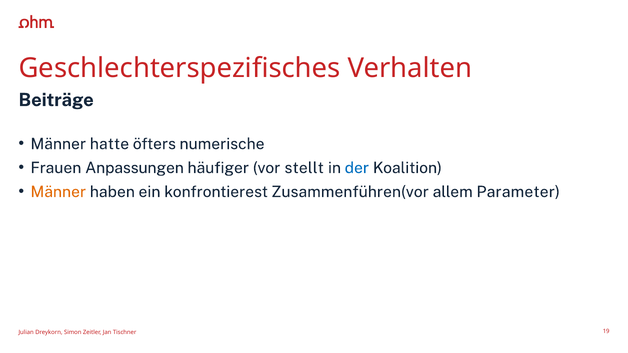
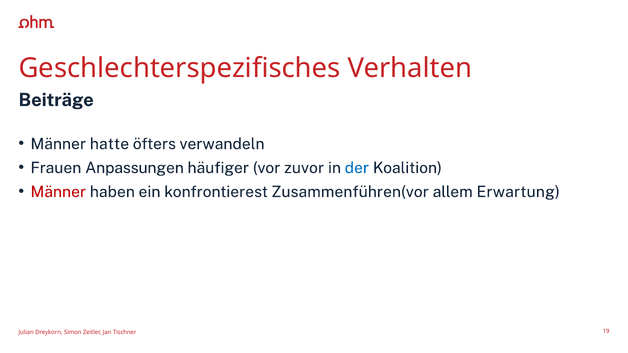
numerische: numerische -> verwandeln (222, 144)
stellt: stellt -> zuvor (304, 168)
Männer colour: orange -> red (58, 192)
Parameter: Parameter -> Erwartung (518, 192)
